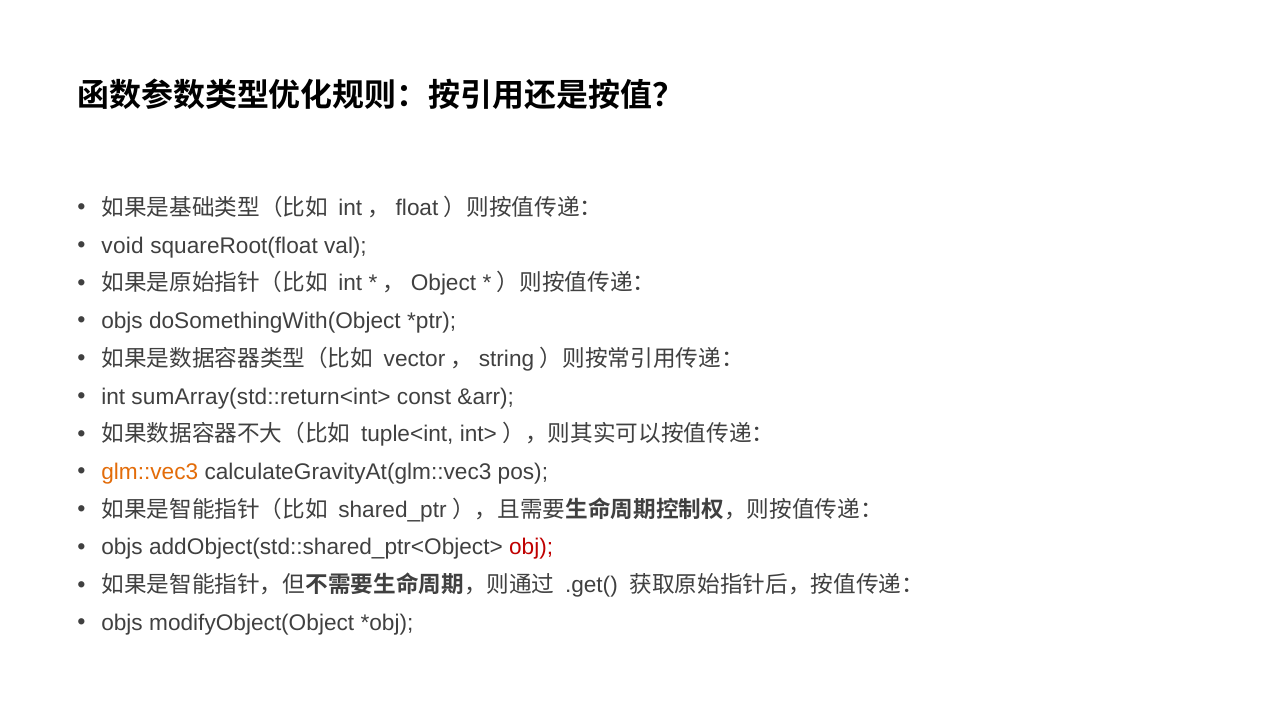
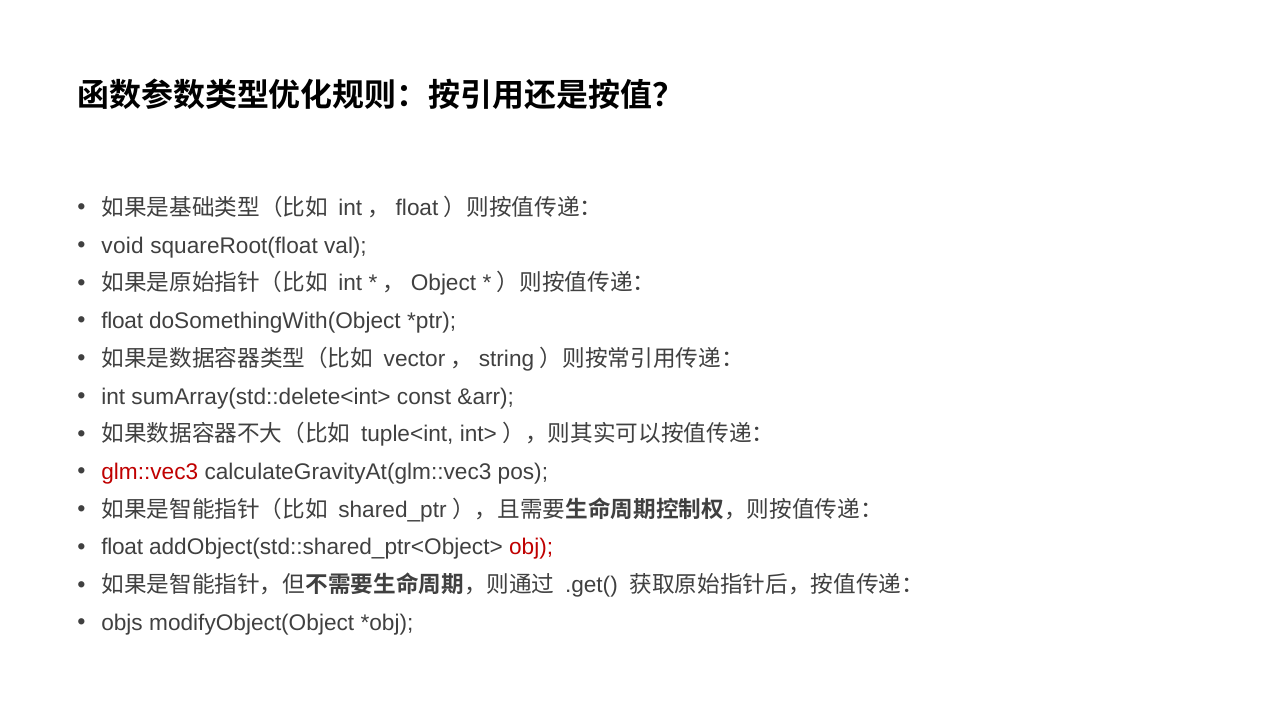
objs: objs -> float (122, 321)
sumArray(std::return<int>: sumArray(std::return<int> -> sumArray(std::delete<int> (261, 397)
glm::vec3 colour: orange -> red (150, 472)
objs: objs -> float (122, 548)
